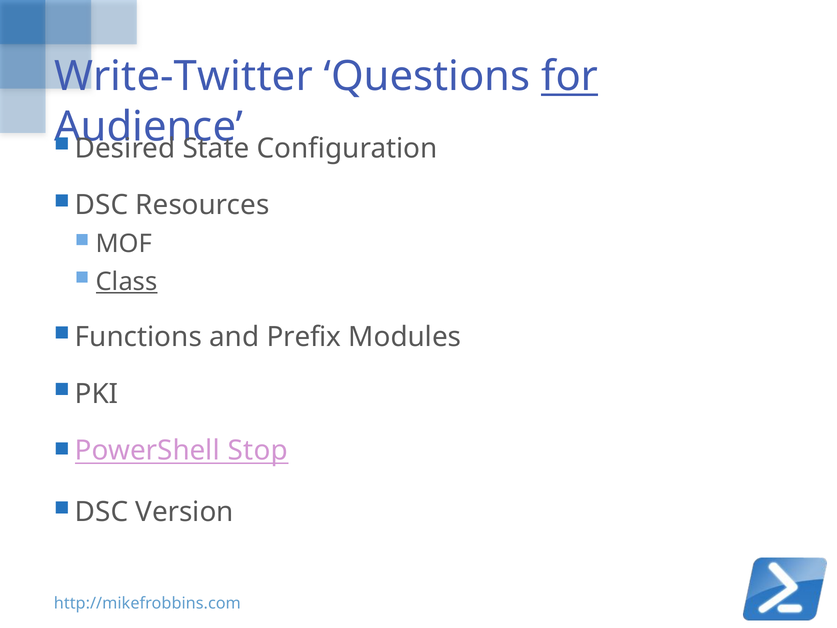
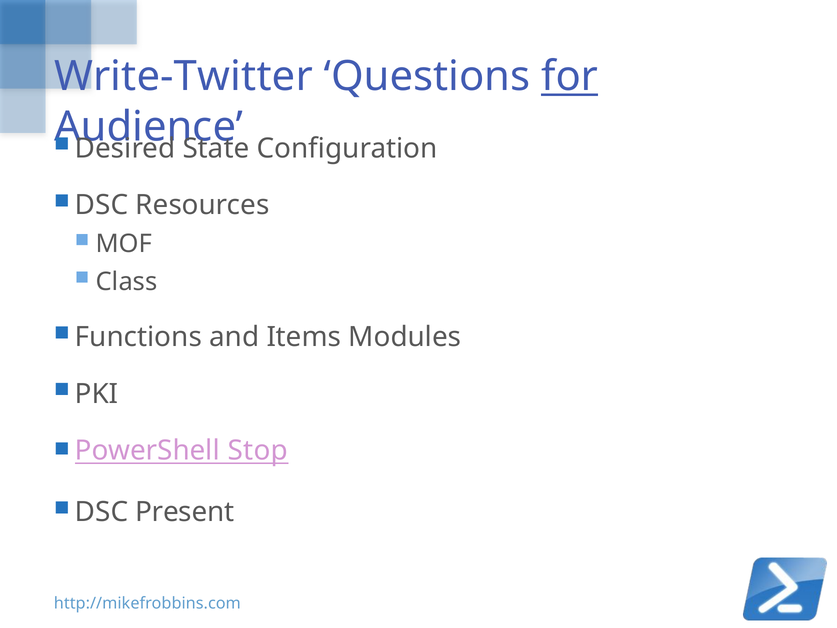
Class underline: present -> none (127, 282)
Prefix: Prefix -> Items (304, 337)
Version: Version -> Present (185, 512)
